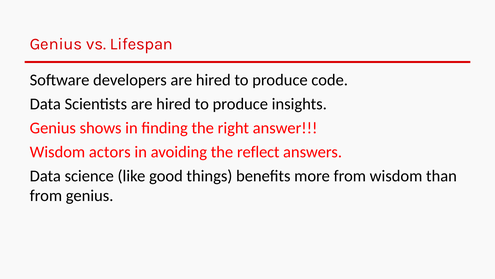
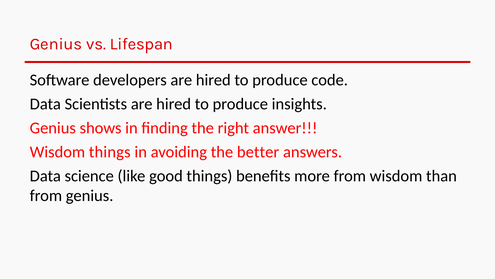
Wisdom actors: actors -> things (110, 152)
reflect: reflect -> better (258, 152)
